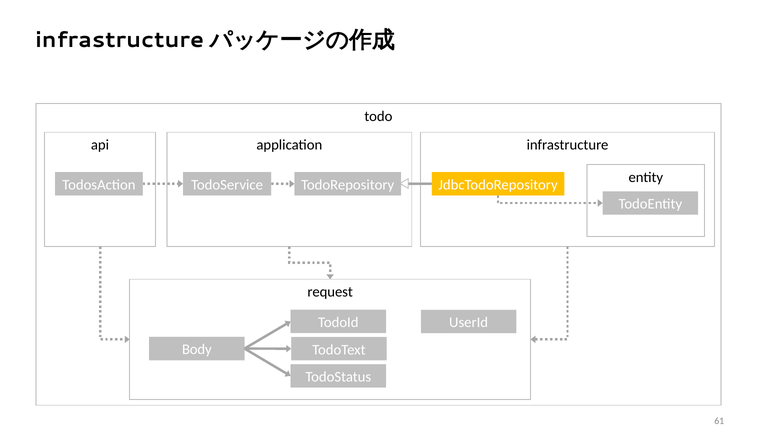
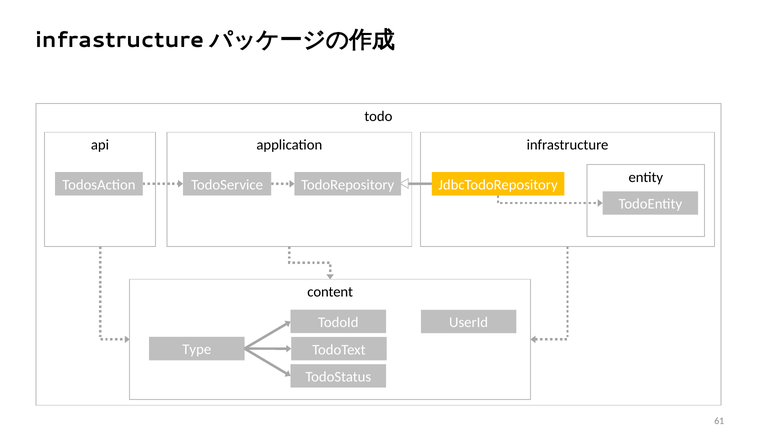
request: request -> content (330, 292)
Body: Body -> Type (197, 350)
